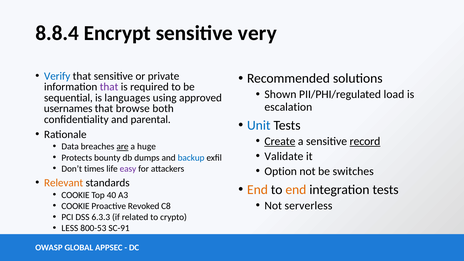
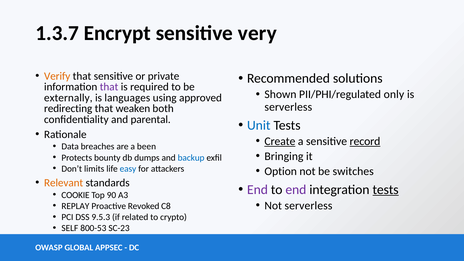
8.8.4: 8.8.4 -> 1.3.7 (57, 33)
Verify colour: blue -> orange (57, 76)
load: load -> only (394, 94)
sequential: sequential -> externally (68, 98)
escalation: escalation -> serverless (288, 107)
usernames: usernames -> redirecting (68, 109)
browse: browse -> weaken (133, 109)
are underline: present -> none (123, 147)
huge: huge -> been (147, 147)
Validate: Validate -> Bringing (284, 156)
times: times -> limits (94, 169)
easy colour: purple -> blue (128, 169)
End colour: orange -> purple (257, 190)
end colour: orange -> purple (296, 190)
tests underline: none -> present (386, 190)
40: 40 -> 90 (111, 195)
COOKIE: COOKIE -> REPLAY (75, 206)
6.3.3: 6.3.3 -> 9.5.3 (101, 217)
LESS: LESS -> SELF (70, 228)
SC-91: SC-91 -> SC-23 (119, 228)
